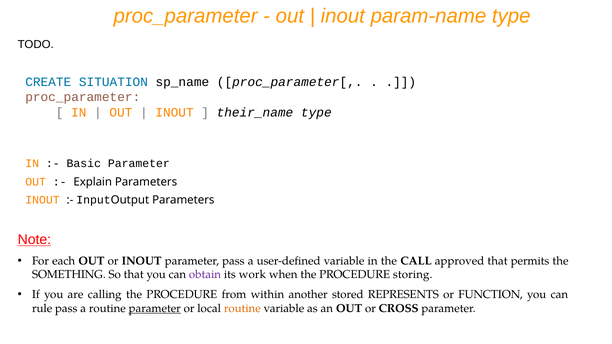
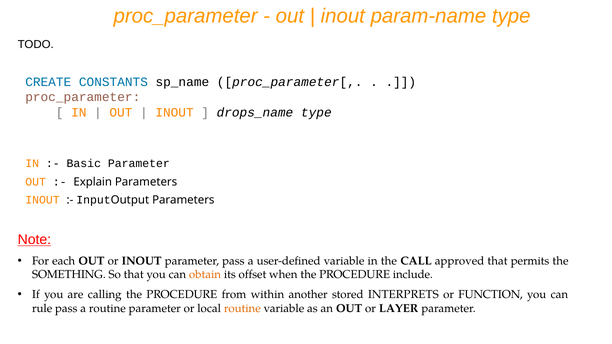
SITUATION: SITUATION -> CONSTANTS (113, 82)
their_name: their_name -> drops_name (255, 113)
obtain colour: purple -> orange (205, 275)
work: work -> offset (252, 275)
storing: storing -> include (413, 275)
REPRESENTS: REPRESENTS -> INTERPRETS (403, 295)
parameter underline: present -> none (155, 309)
CROSS: CROSS -> LAYER (399, 309)
